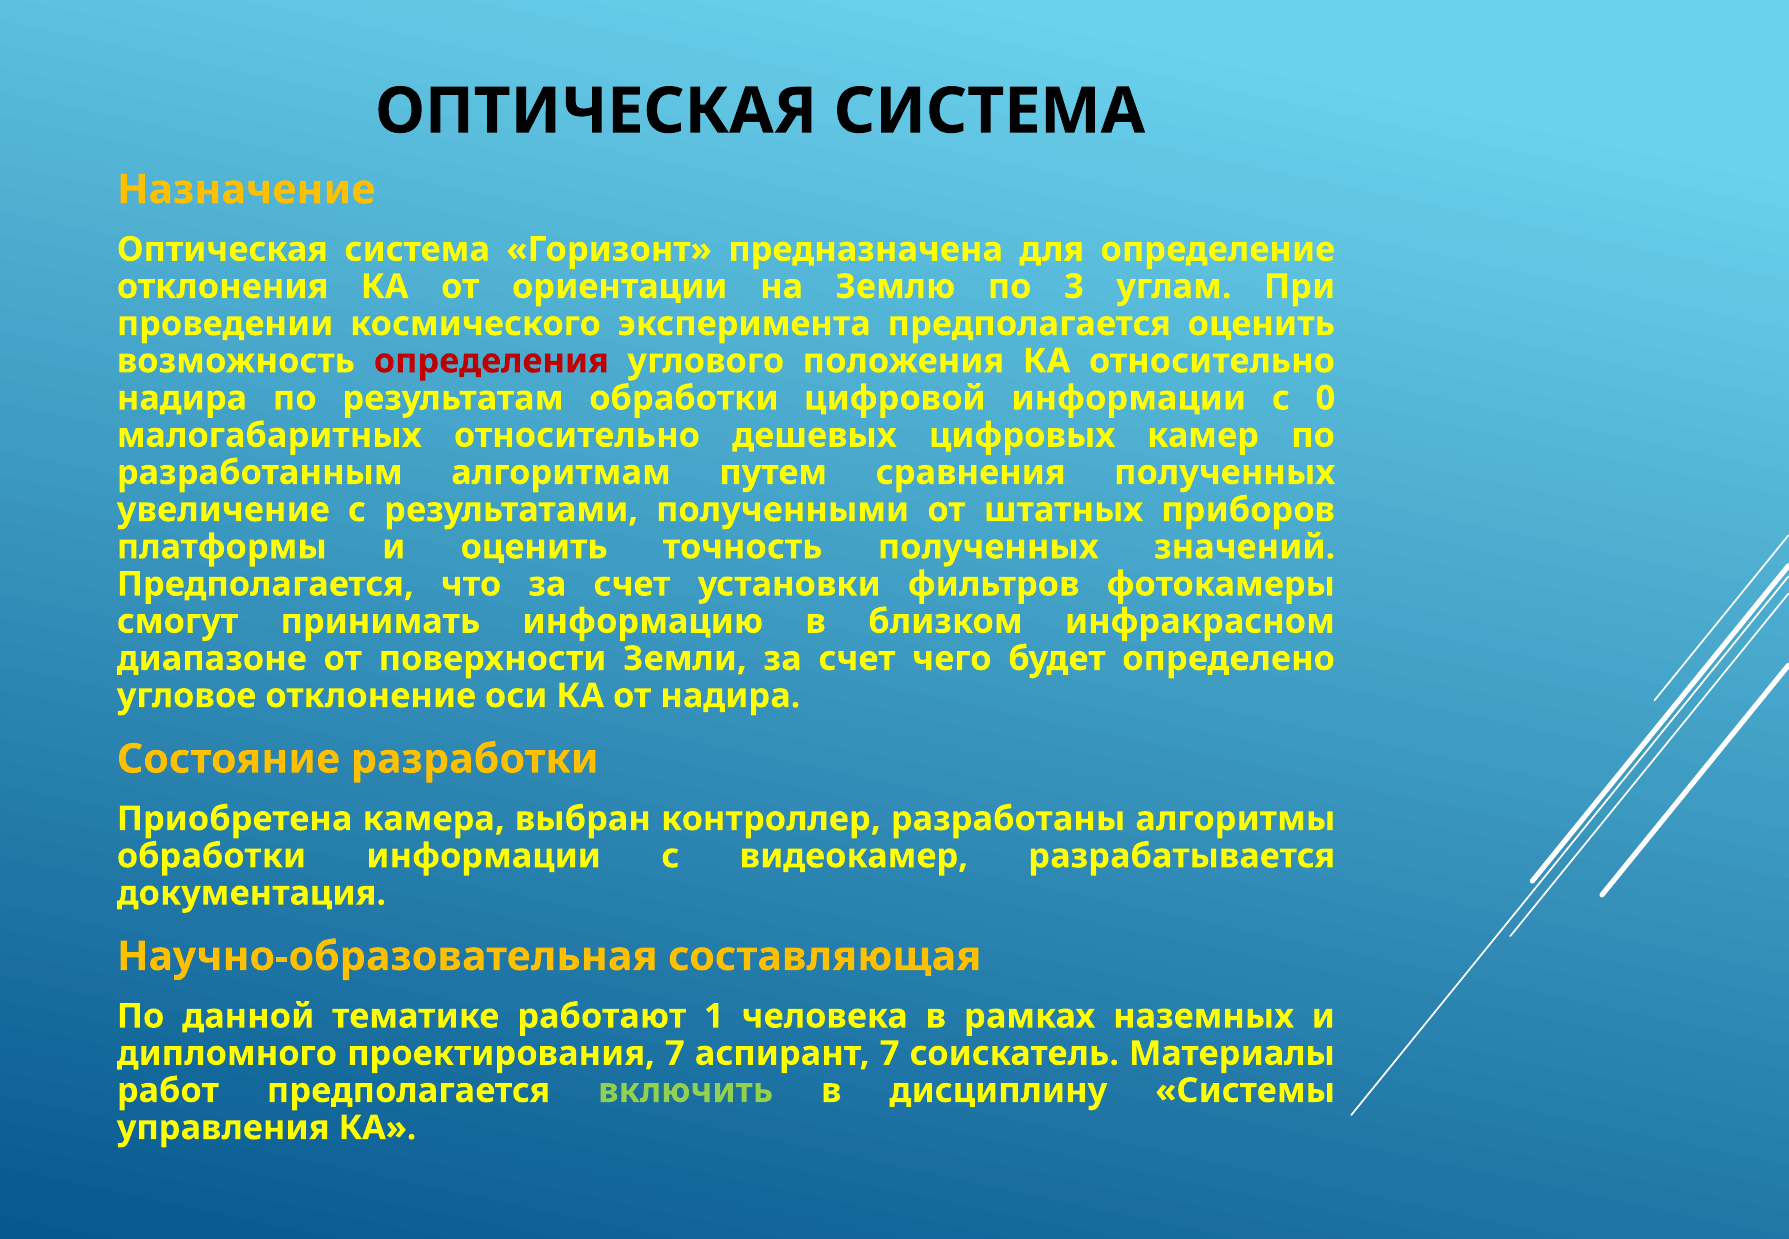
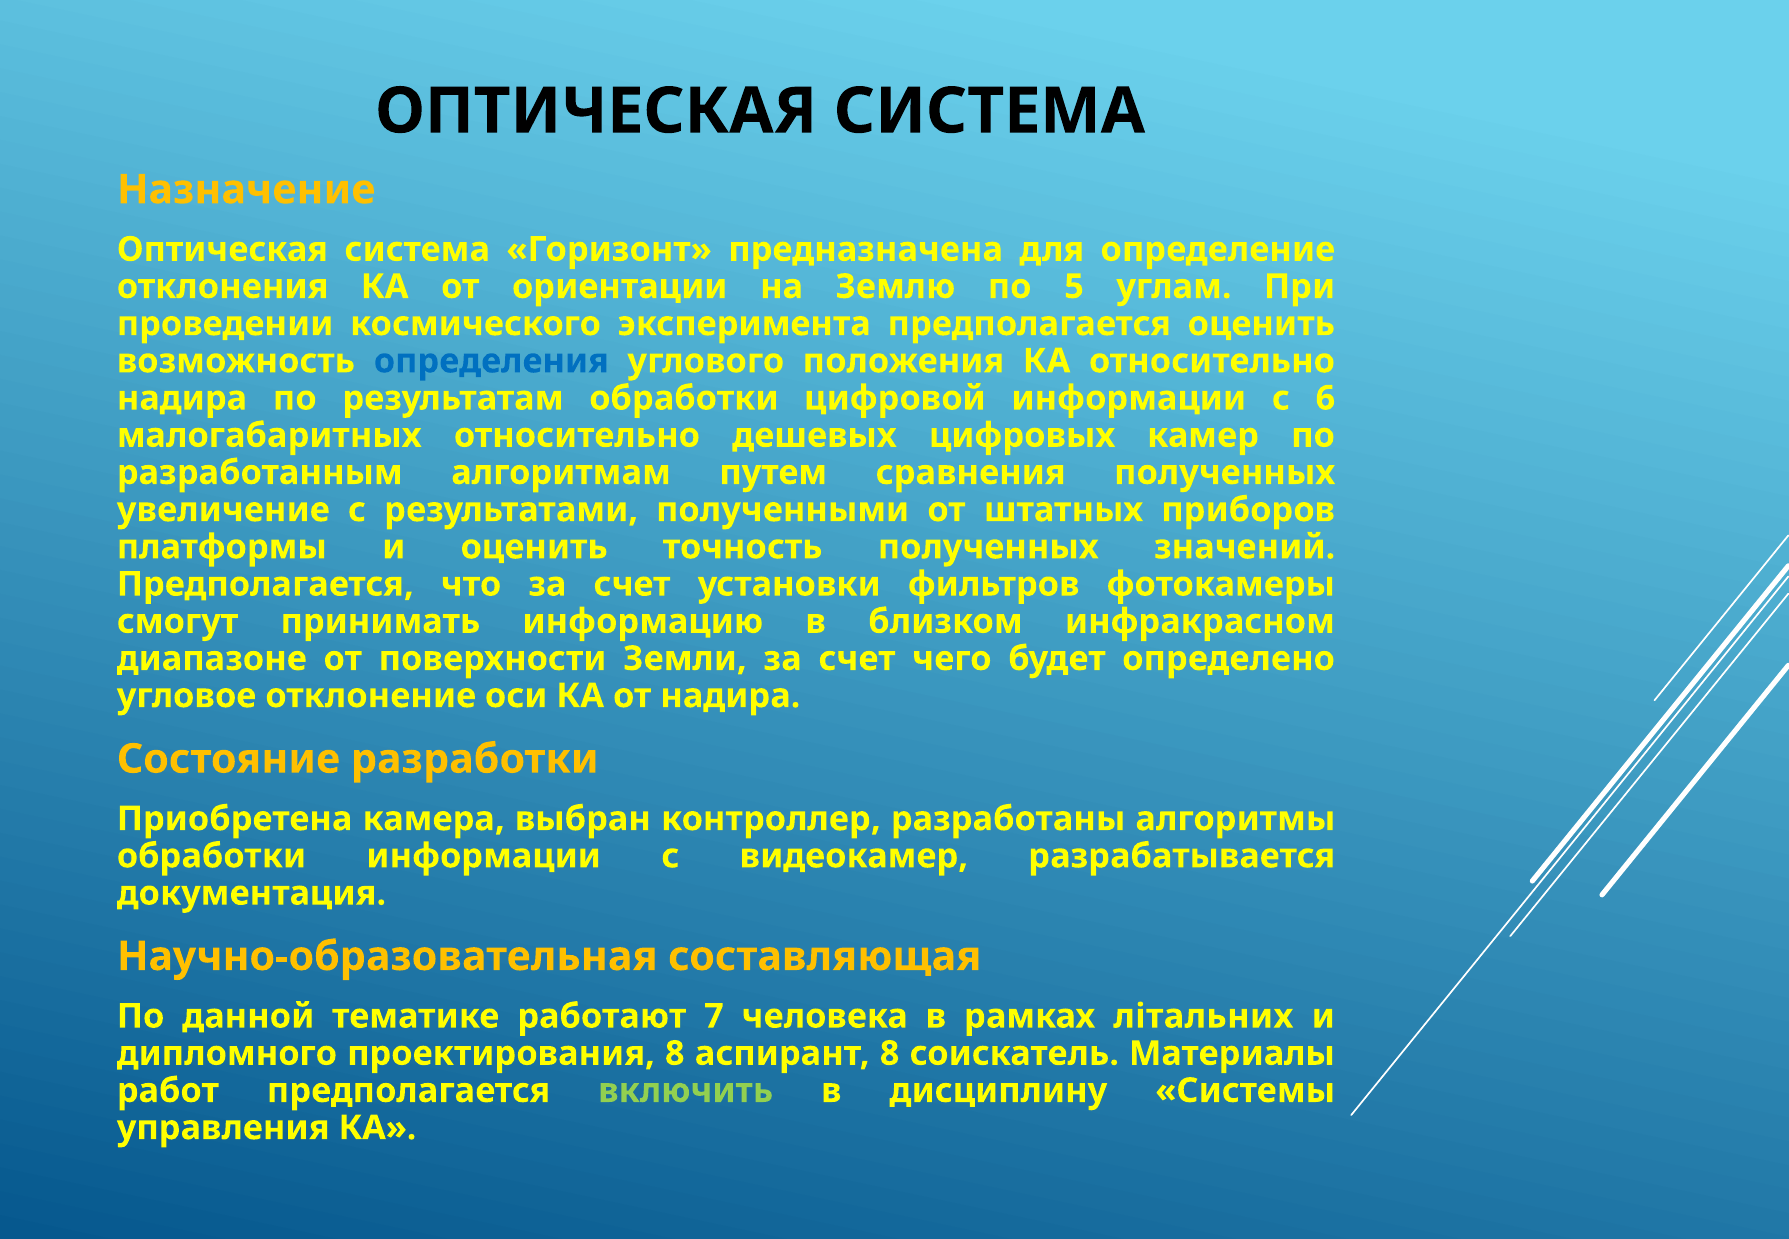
3: 3 -> 5 (1074, 287)
определения colour: red -> blue (491, 361)
0: 0 -> 6 (1325, 398)
1: 1 -> 7 (714, 1016)
наземных: наземных -> літальних (1203, 1016)
проектирования 7: 7 -> 8 (675, 1053)
аспирант 7: 7 -> 8 (890, 1053)
